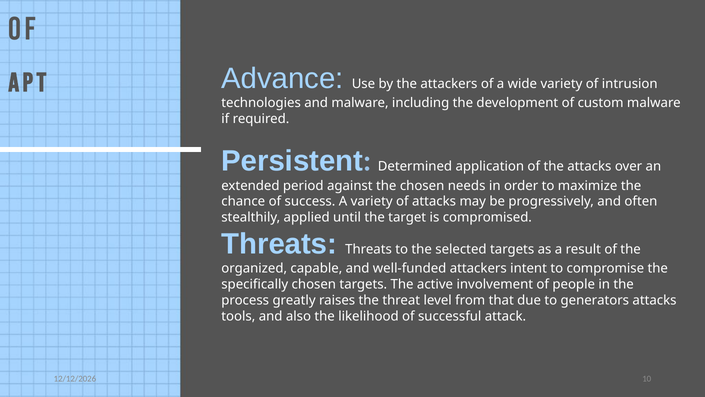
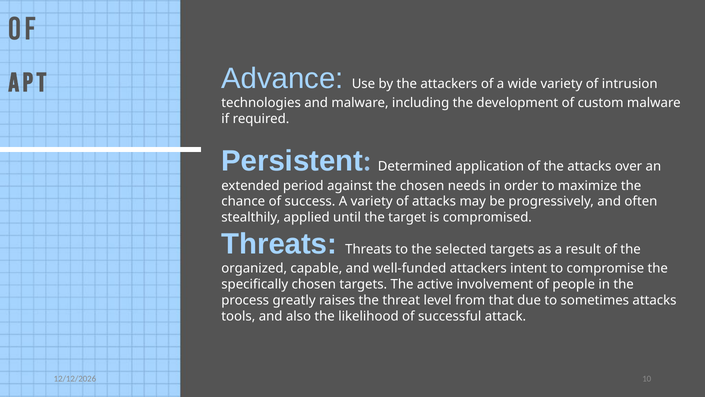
generators: generators -> sometimes (595, 300)
